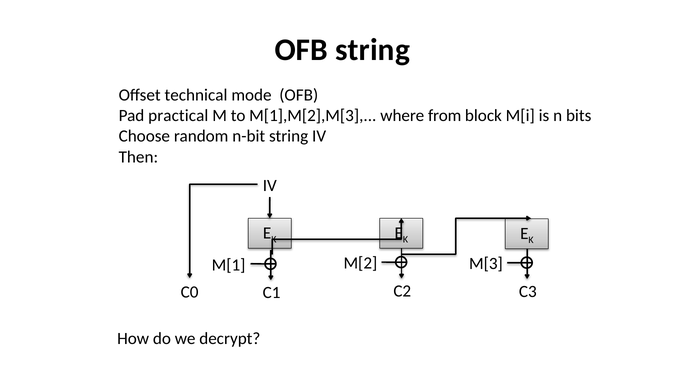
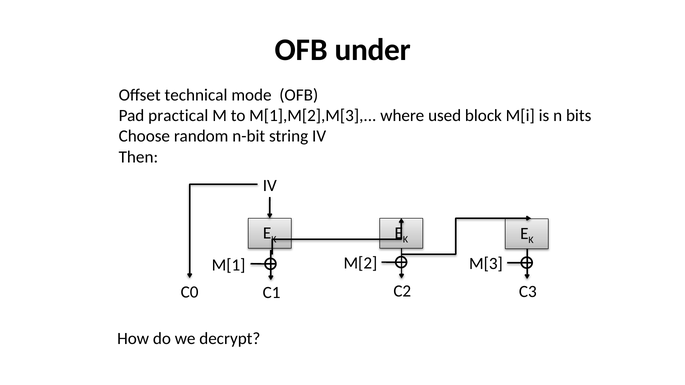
OFB string: string -> under (373, 50)
from: from -> used (445, 116)
